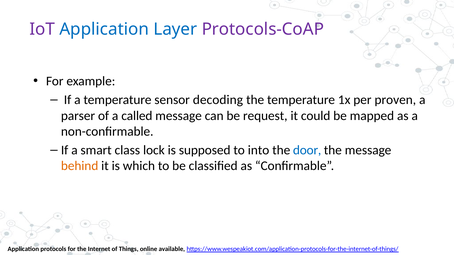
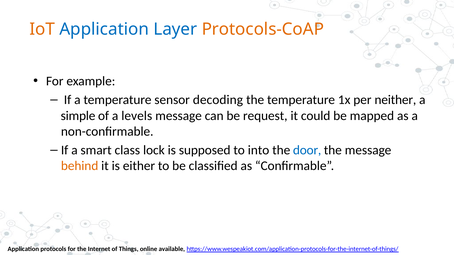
IoT colour: purple -> orange (42, 29)
Protocols-CoAP colour: purple -> orange (263, 29)
proven: proven -> neither (395, 100)
parser: parser -> simple (78, 116)
called: called -> levels (137, 116)
which: which -> either (139, 166)
